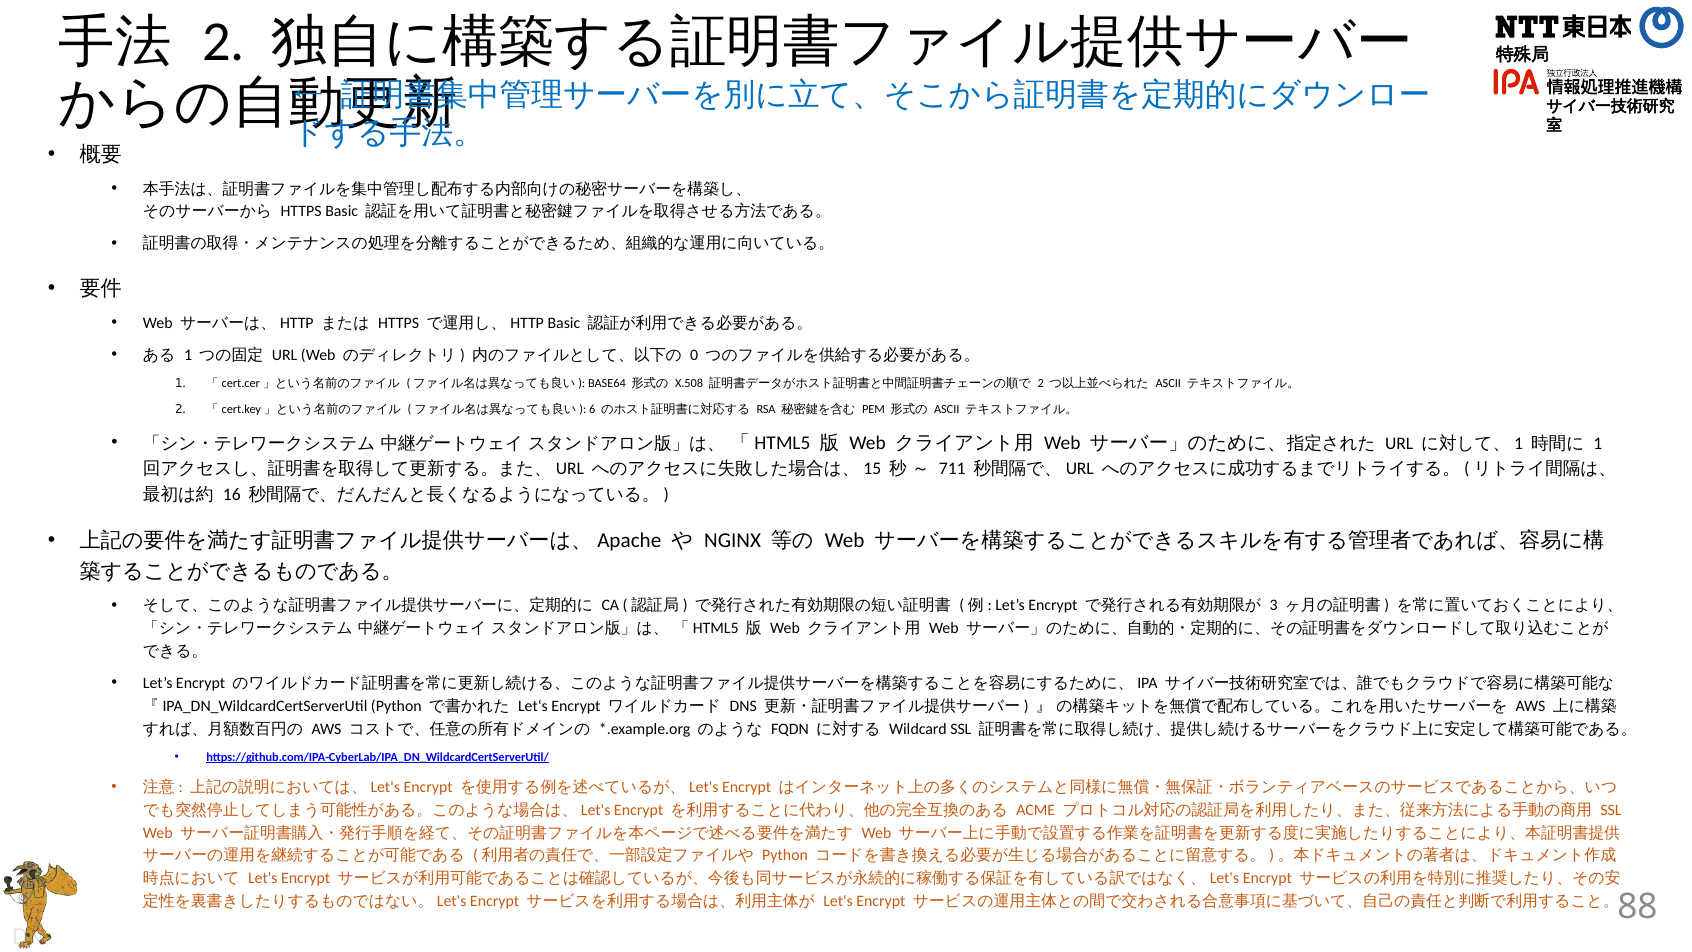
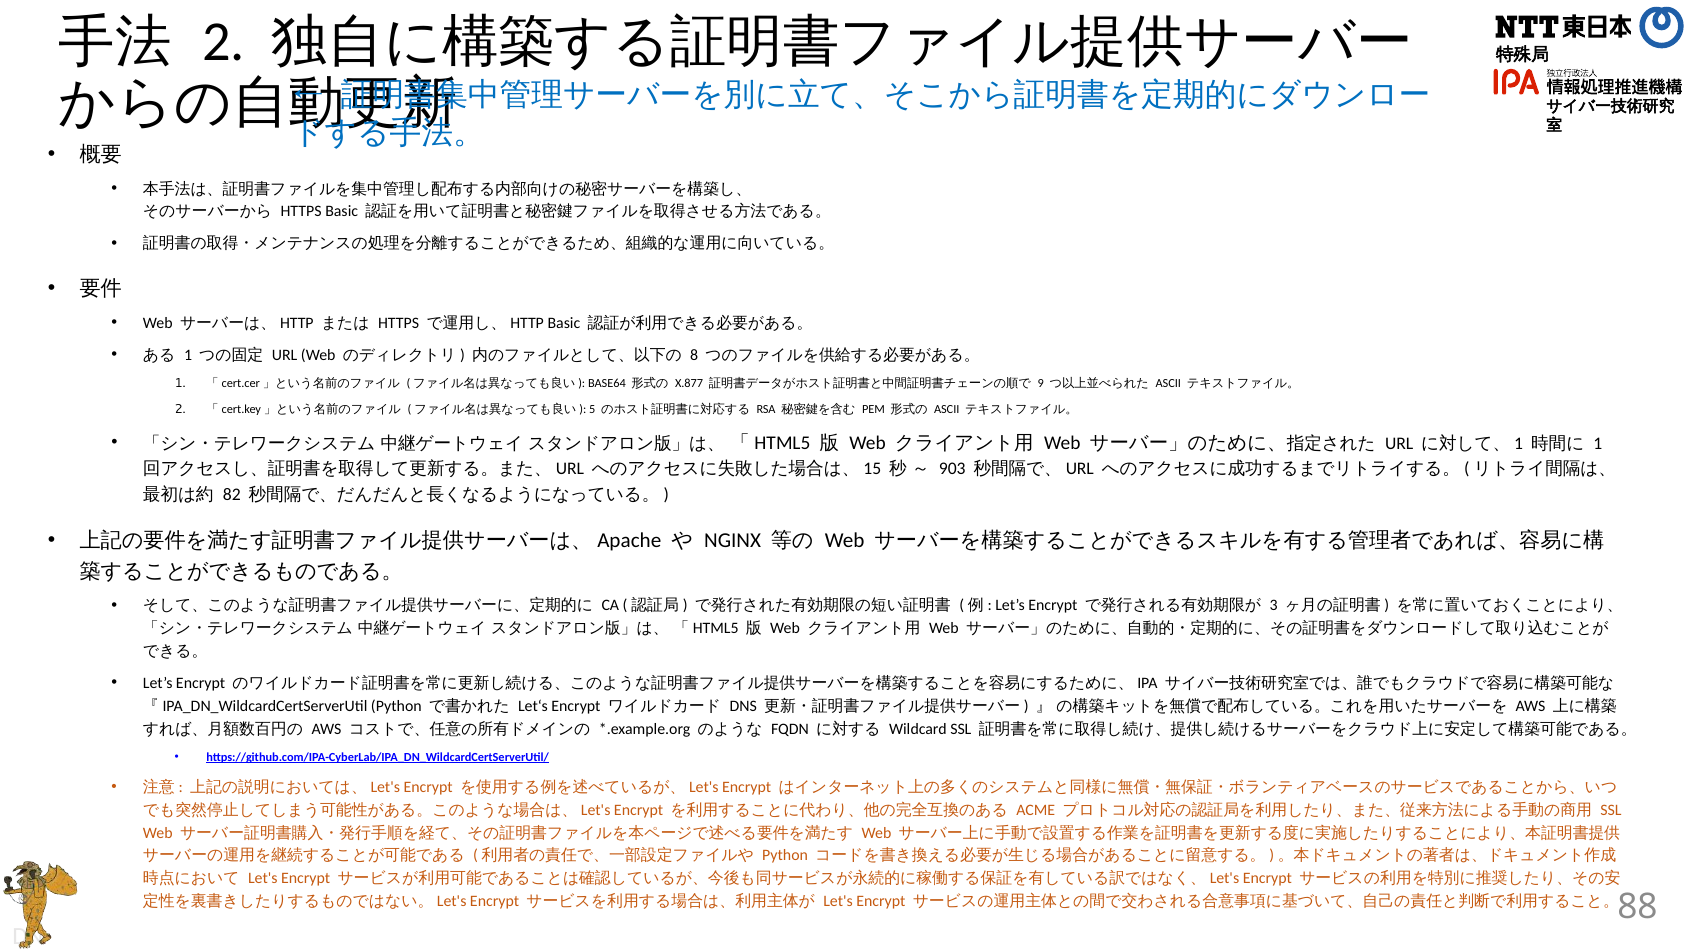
0: 0 -> 8 (694, 355)
X.508: X.508 -> X.877 (689, 383)
2: 2 -> 9 (1041, 383)
6: 6 -> 5 (592, 410)
711: 711 -> 903 (952, 469)
16: 16 -> 82 (232, 494)
